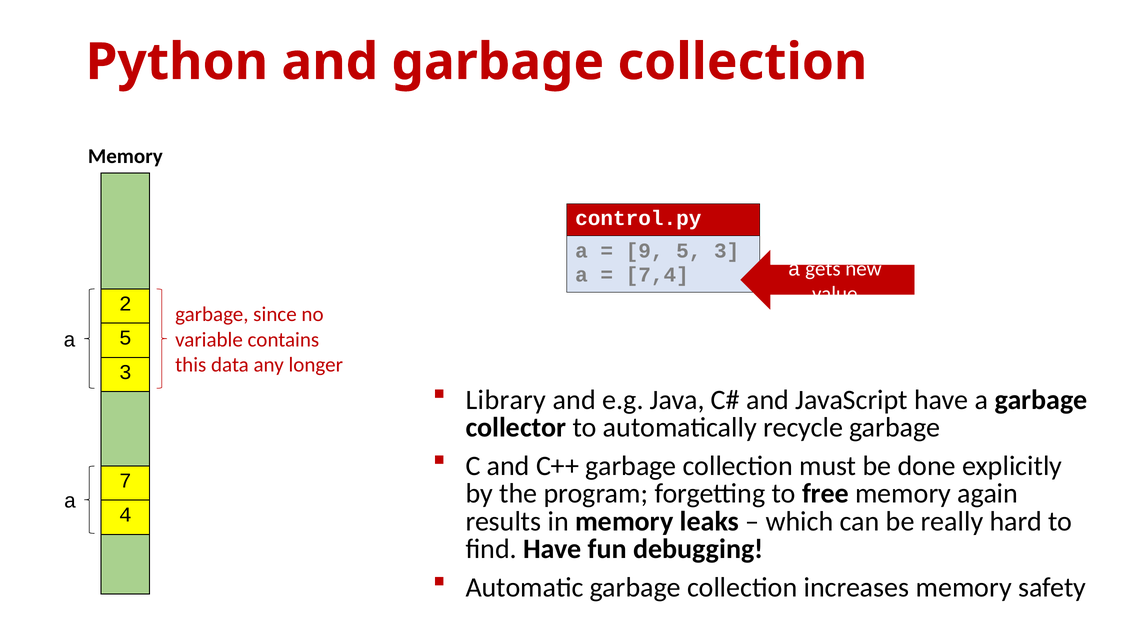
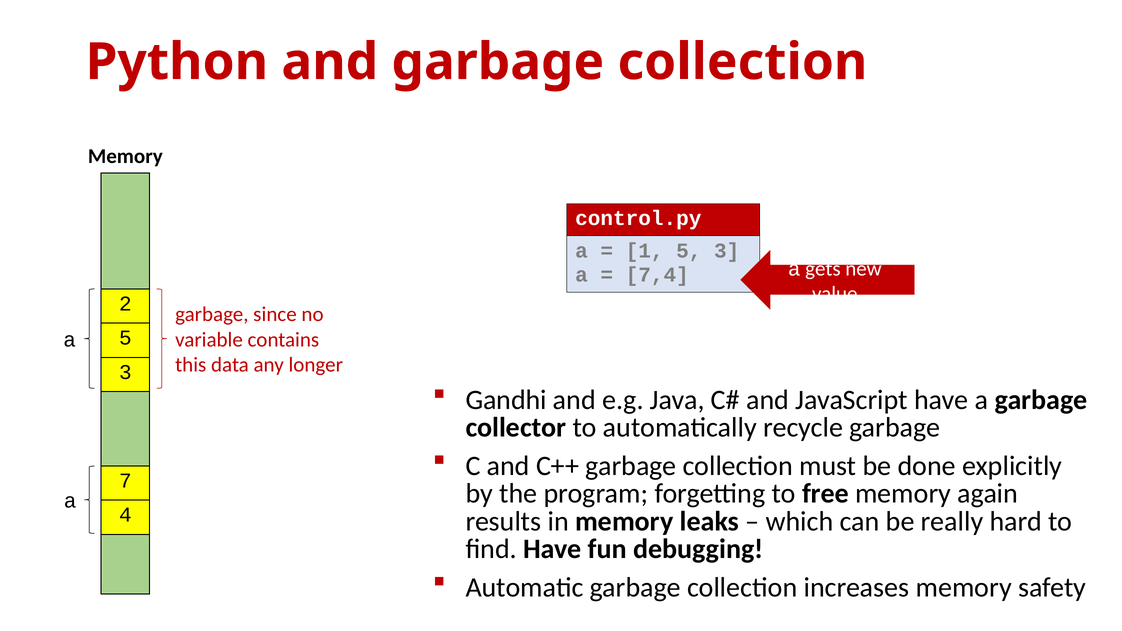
9: 9 -> 1 (645, 251)
Library: Library -> Gandhi (506, 400)
